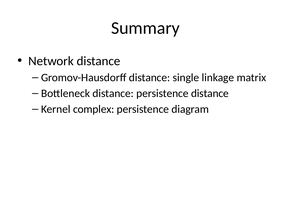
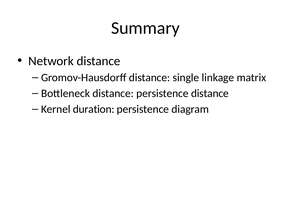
complex: complex -> duration (94, 109)
